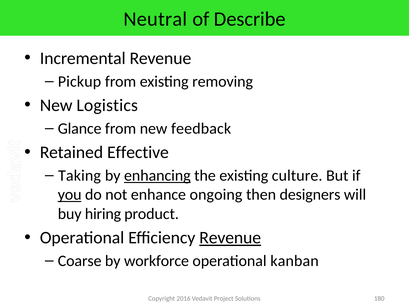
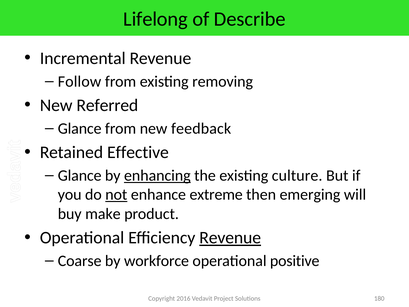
Neutral: Neutral -> Lifelong (156, 19)
Pickup: Pickup -> Follow (80, 81)
Logistics: Logistics -> Referred (107, 105)
Taking: Taking -> Glance (80, 175)
you underline: present -> none (70, 195)
not underline: none -> present (116, 195)
ongoing: ongoing -> extreme (216, 195)
designers: designers -> emerging (310, 195)
hiring: hiring -> make (103, 214)
kanban: kanban -> positive (295, 261)
